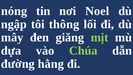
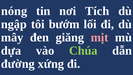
Noel: Noel -> Tích (97, 11)
thông: thông -> bướm (64, 24)
mịt colour: light green -> pink (100, 37)
hằng: hằng -> xứng (51, 64)
